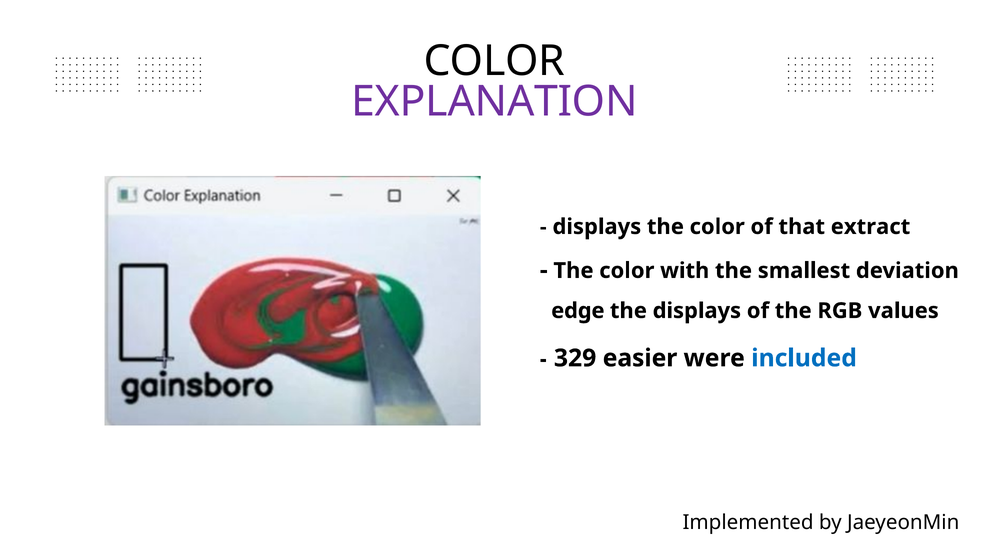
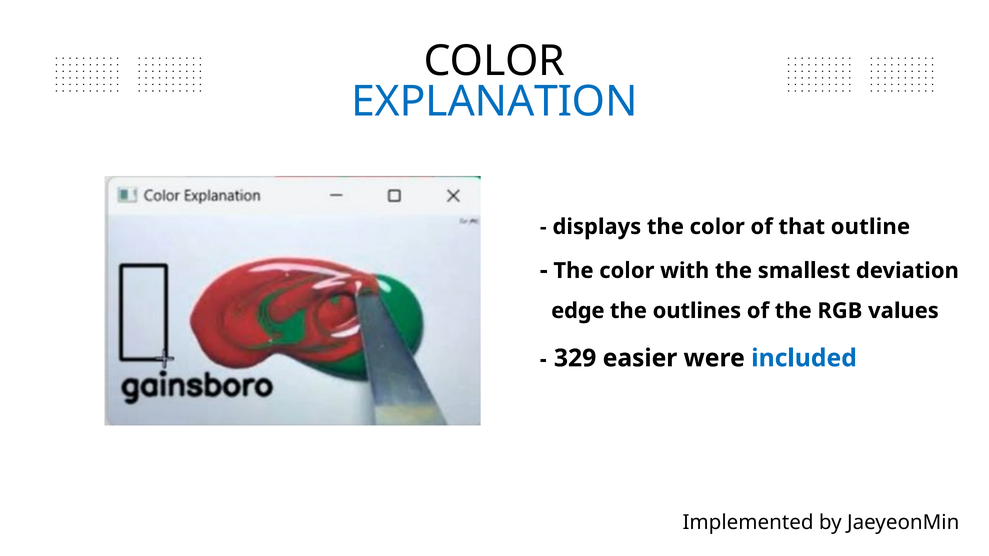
EXPLANATION colour: purple -> blue (495, 102)
extract: extract -> outline (870, 227)
the displays: displays -> outlines (697, 311)
